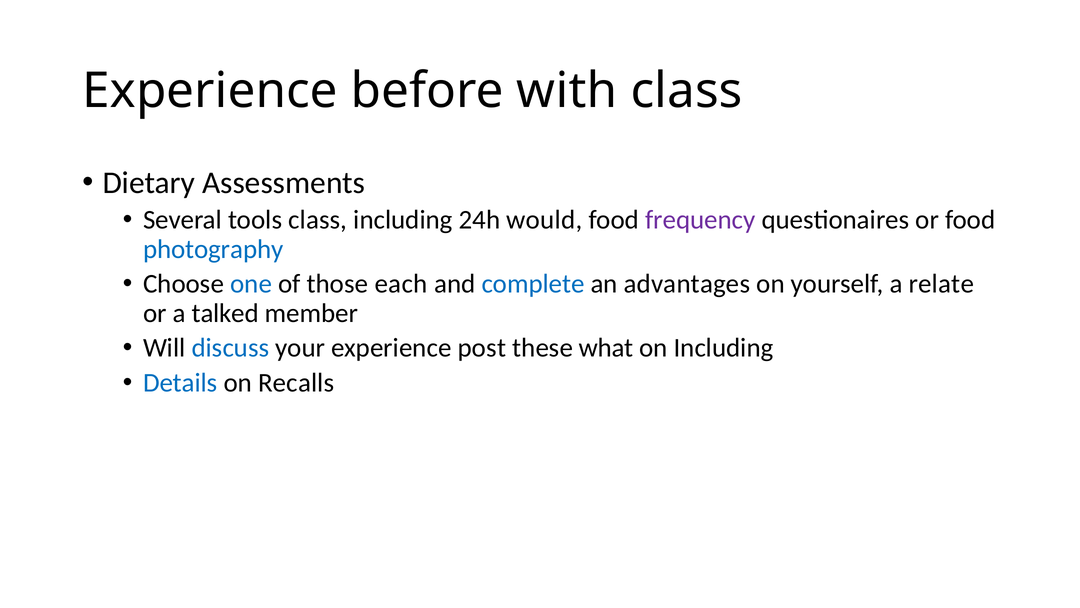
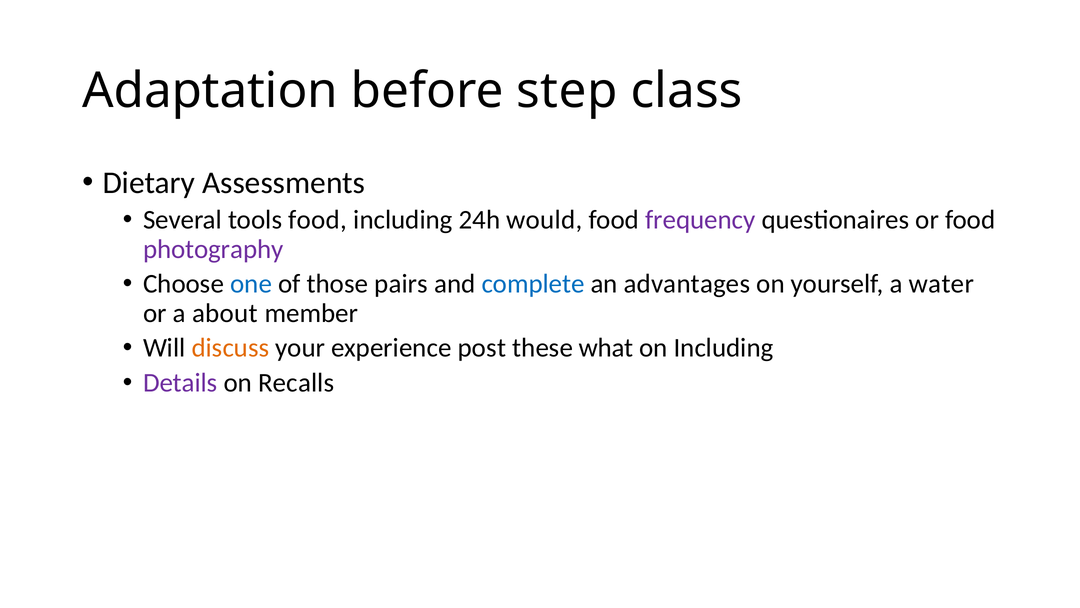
Experience: Experience -> Adaptation (210, 91)
with: with -> step (567, 91)
tools class: class -> food (318, 220)
photography colour: blue -> purple (213, 249)
each: each -> pairs (401, 284)
relate: relate -> water (941, 284)
talked: talked -> about (225, 313)
discuss colour: blue -> orange (230, 348)
Details colour: blue -> purple (180, 382)
